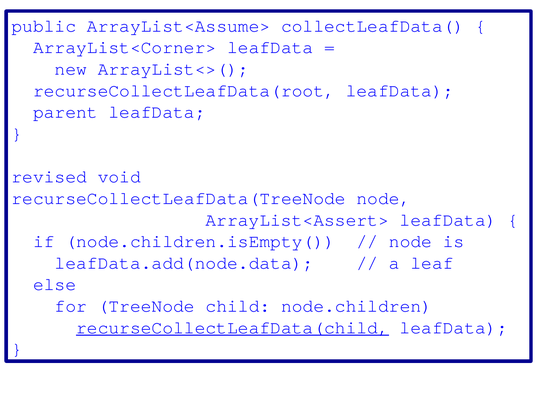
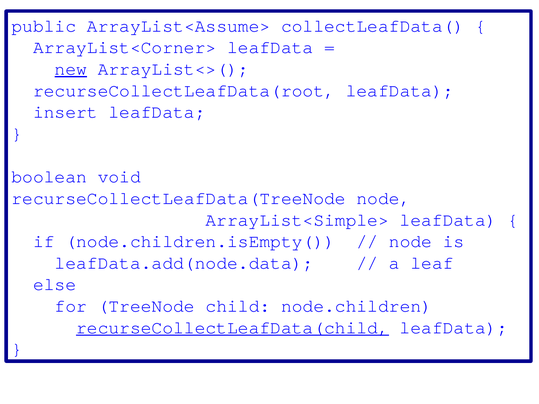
new underline: none -> present (71, 69)
parent: parent -> insert (65, 112)
revised: revised -> boolean (49, 177)
ArrayList<Assert>: ArrayList<Assert> -> ArrayList<Simple> (297, 220)
